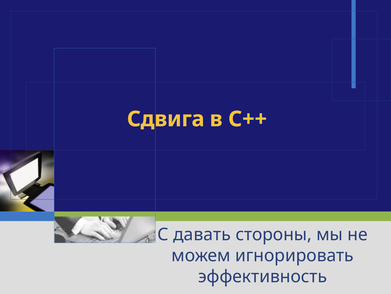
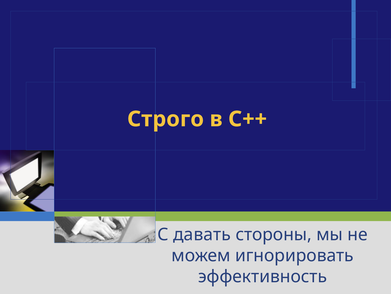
Сдвига: Сдвига -> Строго (166, 119)
